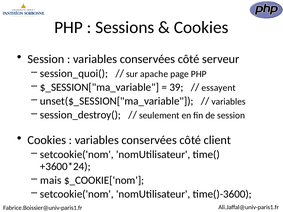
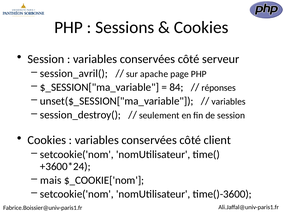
session_quoi(: session_quoi( -> session_avril( (74, 73)
39: 39 -> 84 (176, 87)
essayent: essayent -> réponses (219, 88)
